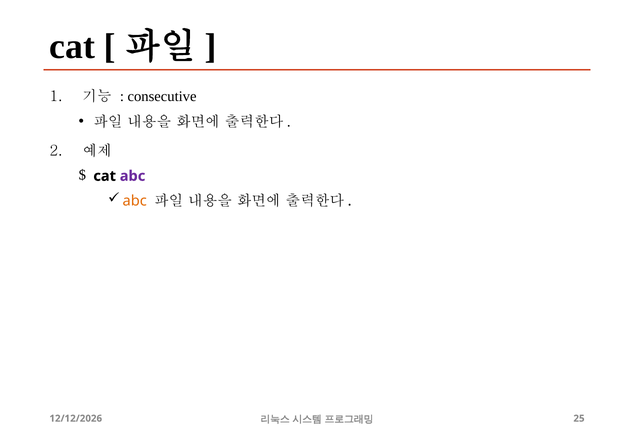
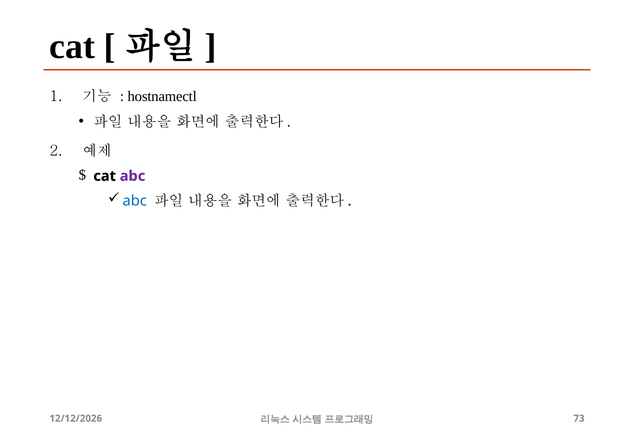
consecutive: consecutive -> hostnamectl (162, 97)
abc colour: orange -> blue (135, 201)
25: 25 -> 73 (579, 418)
